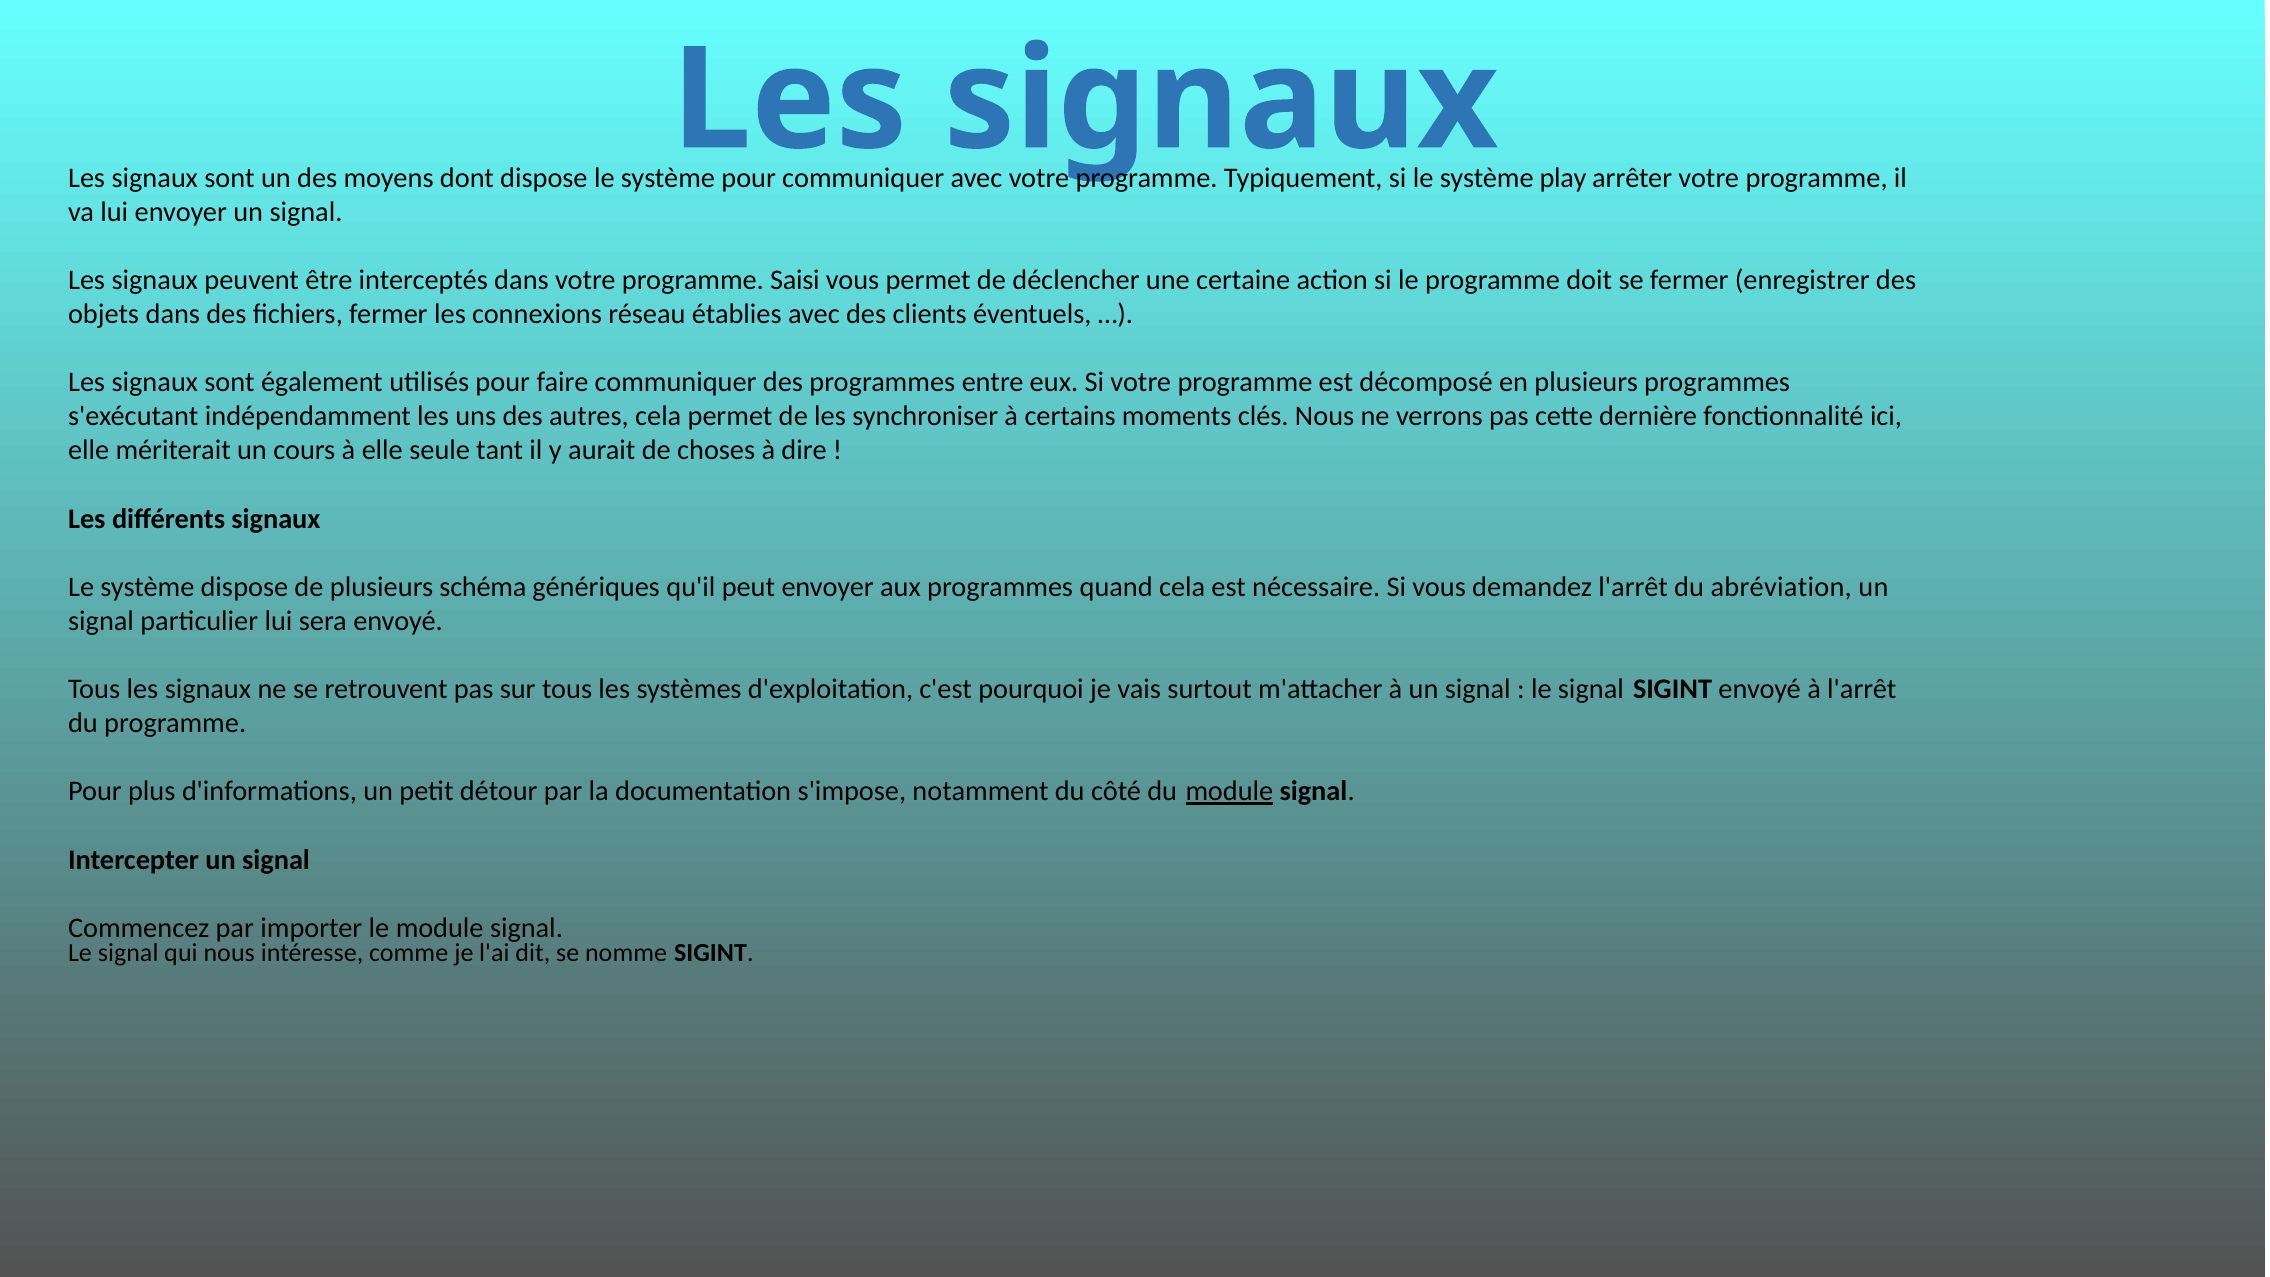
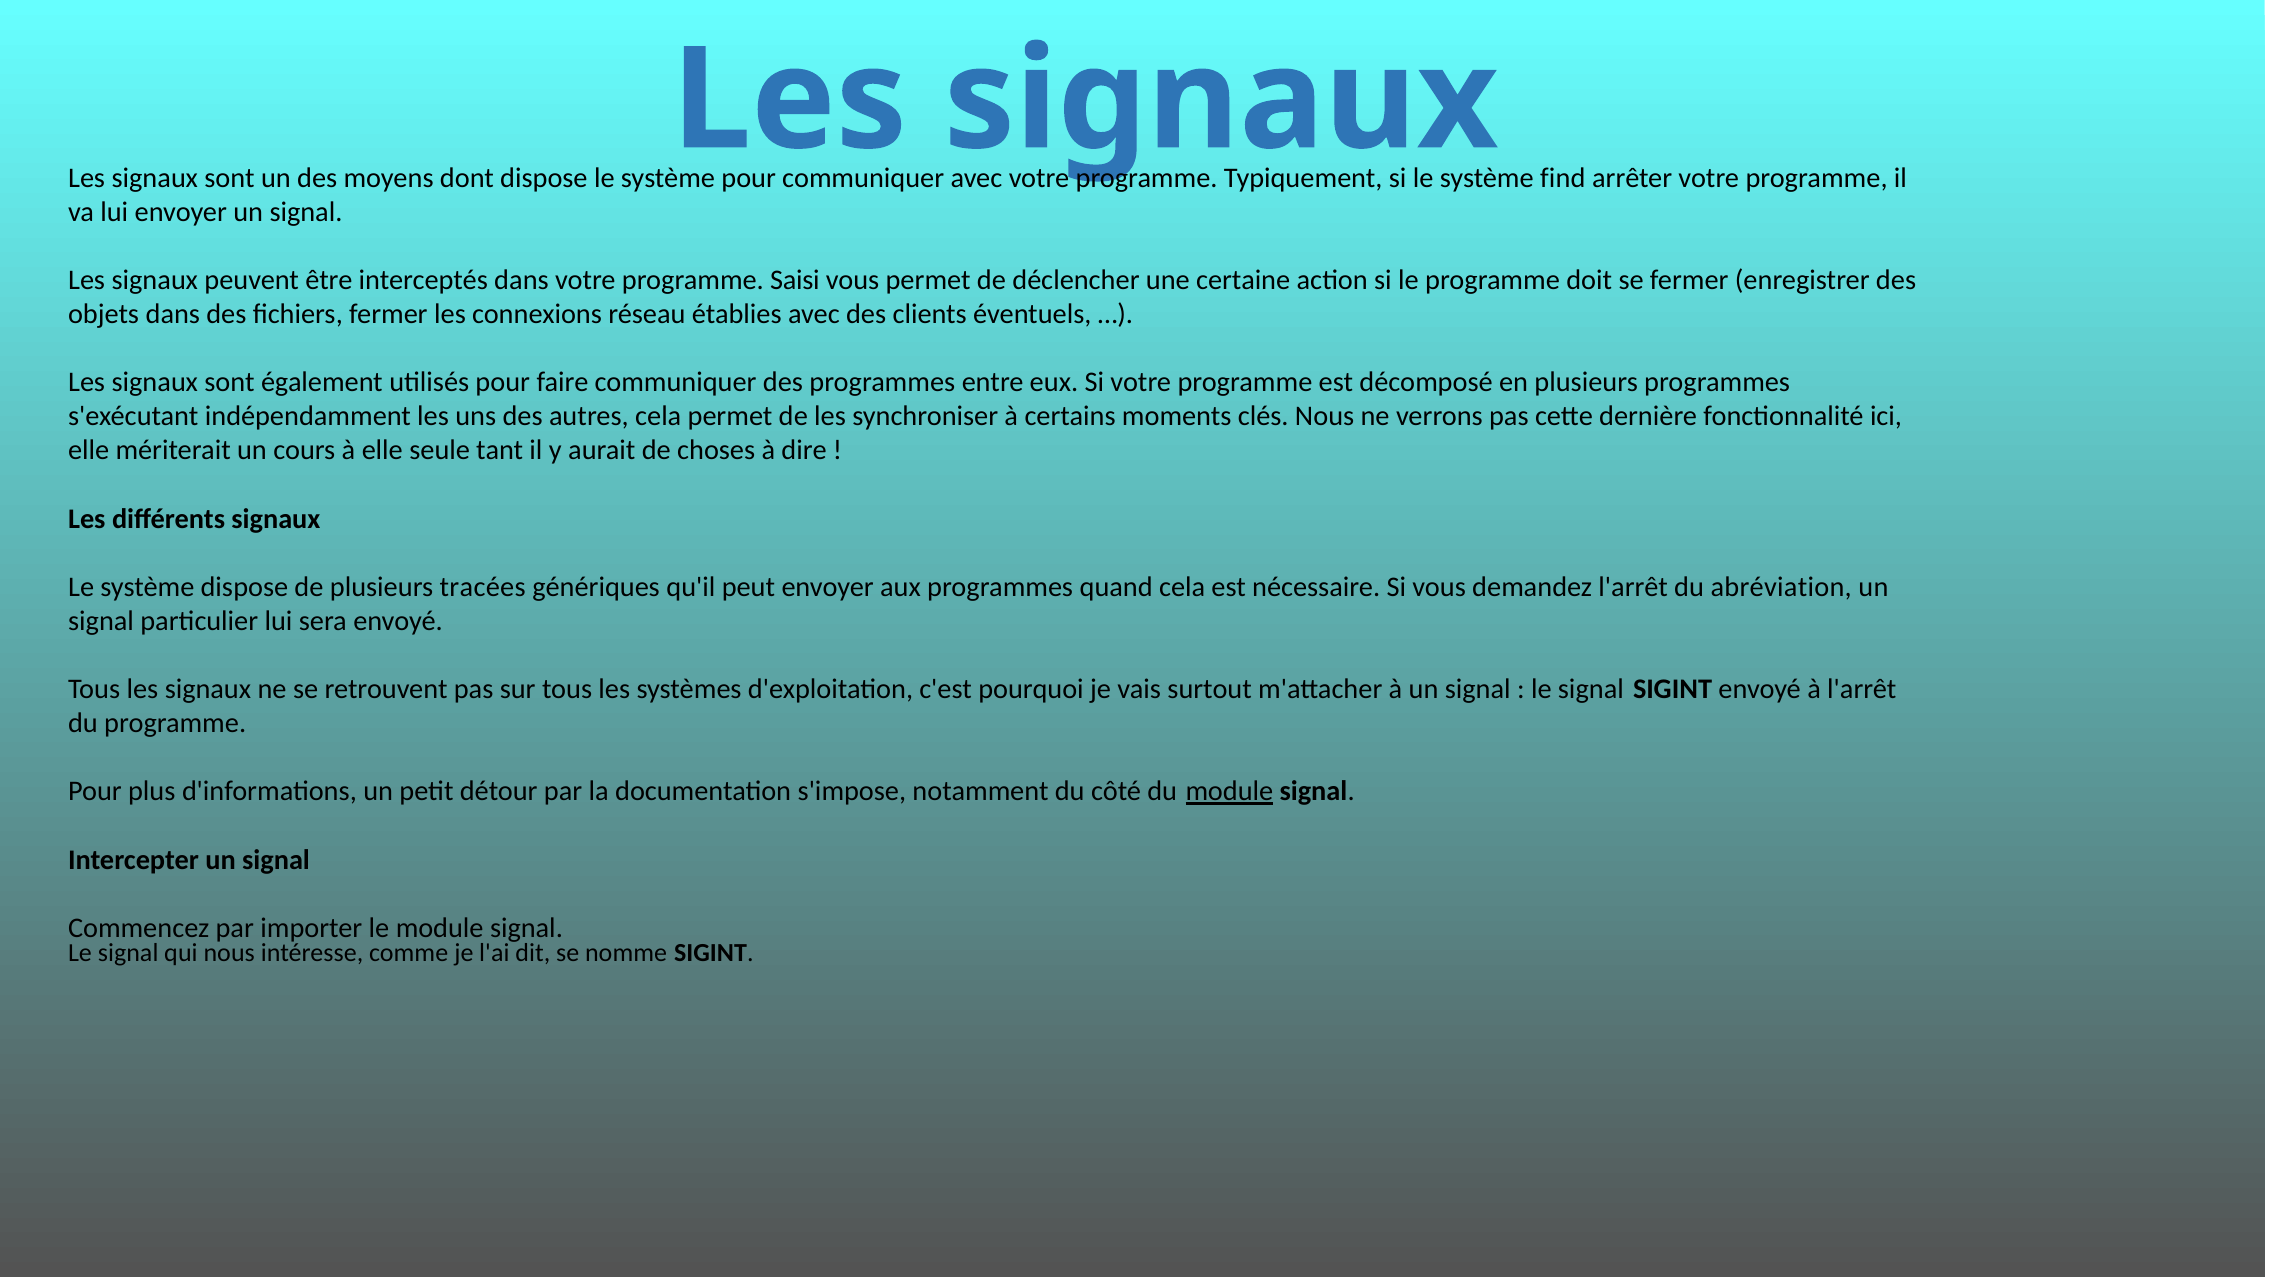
play: play -> find (1563, 178)
schéma: schéma -> tracées (483, 587)
